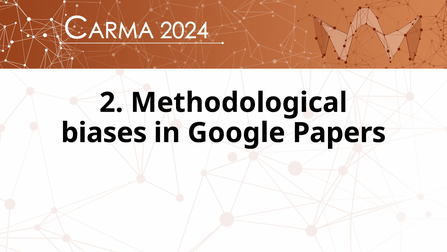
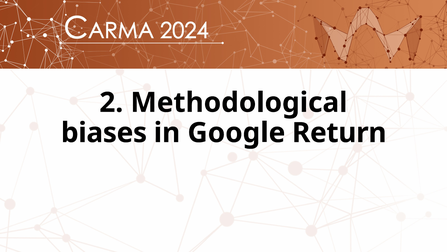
Papers: Papers -> Return (339, 133)
